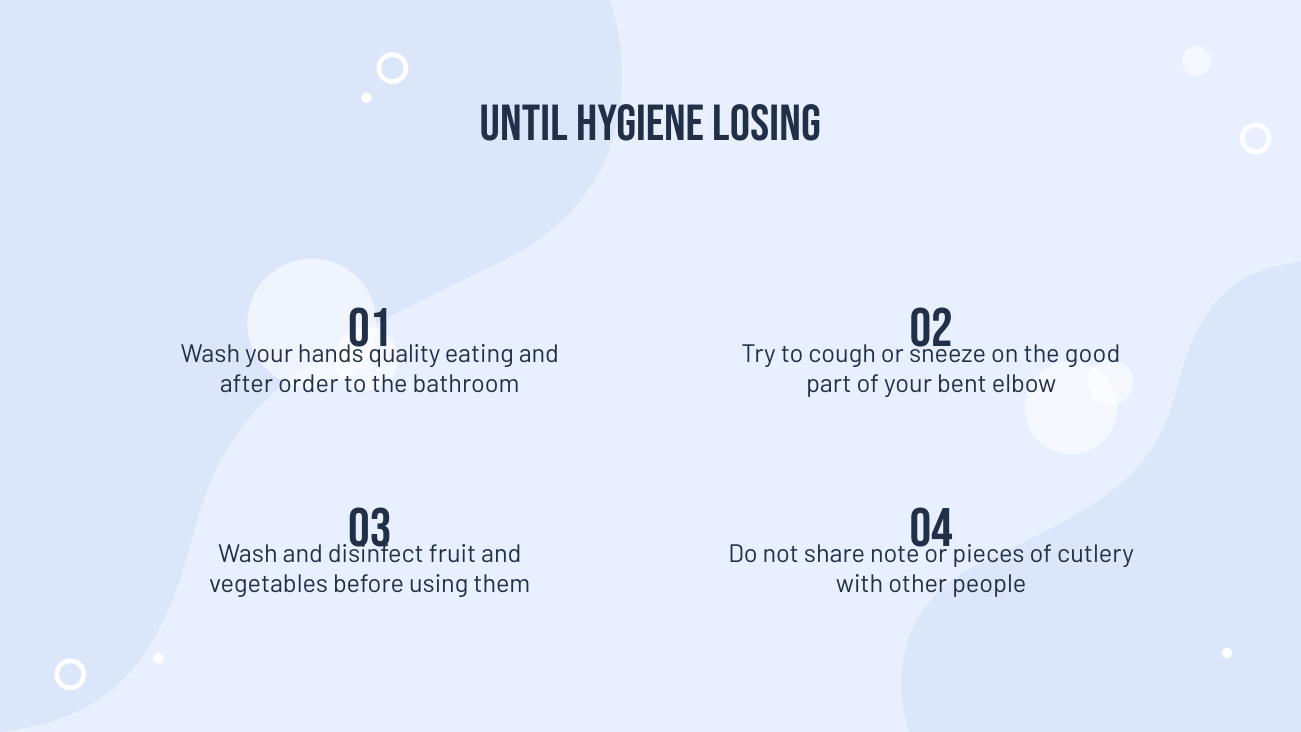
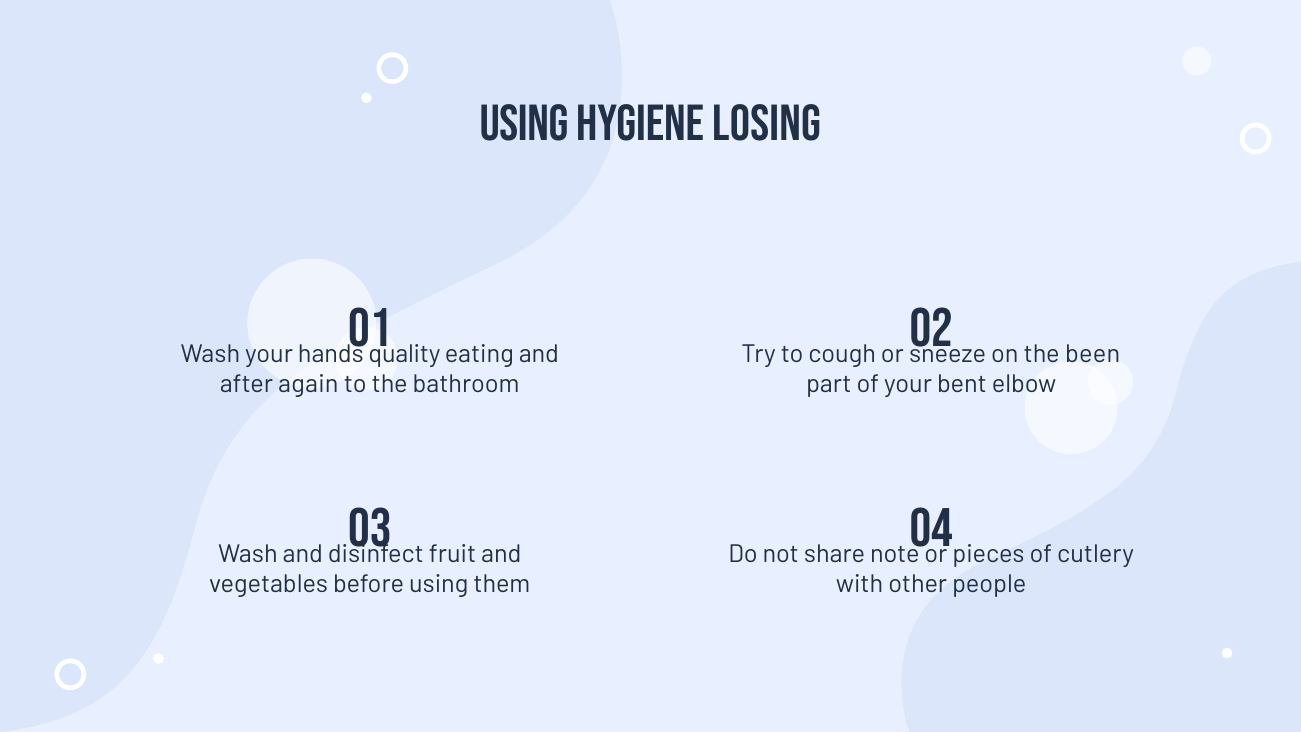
UNTIL: UNTIL -> USING (524, 124)
good: good -> been (1093, 354)
order: order -> again (308, 384)
